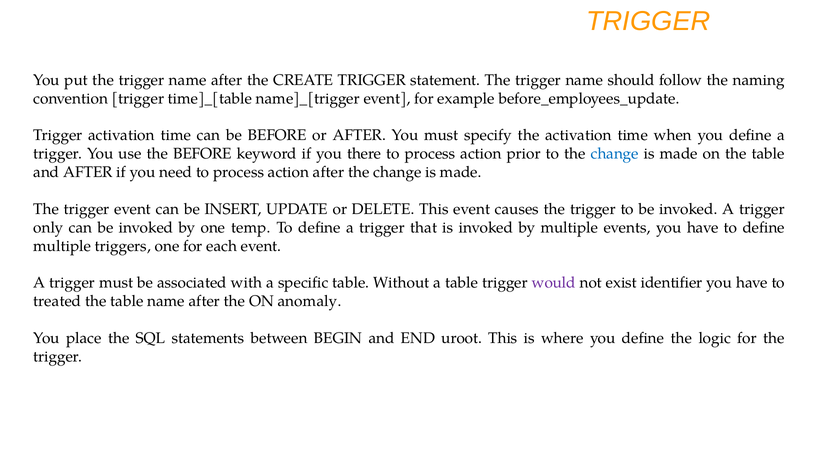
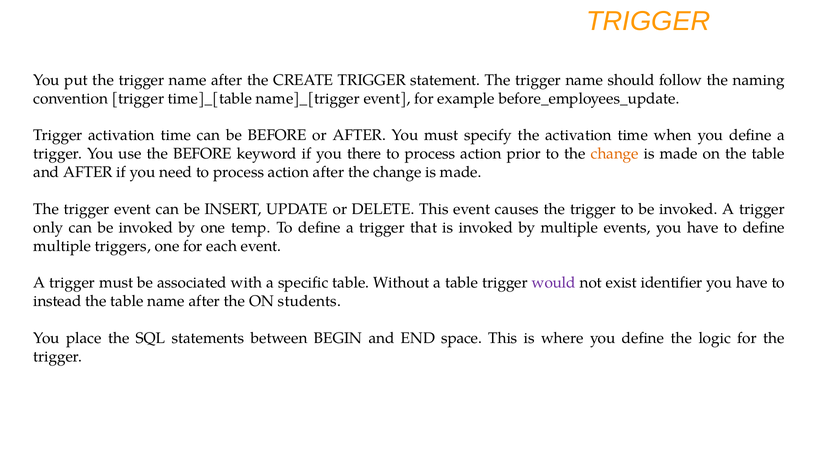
change colour: blue -> orange (615, 154)
treated: treated -> instead (57, 301)
anomaly: anomaly -> students (309, 301)
uroot: uroot -> space (462, 338)
